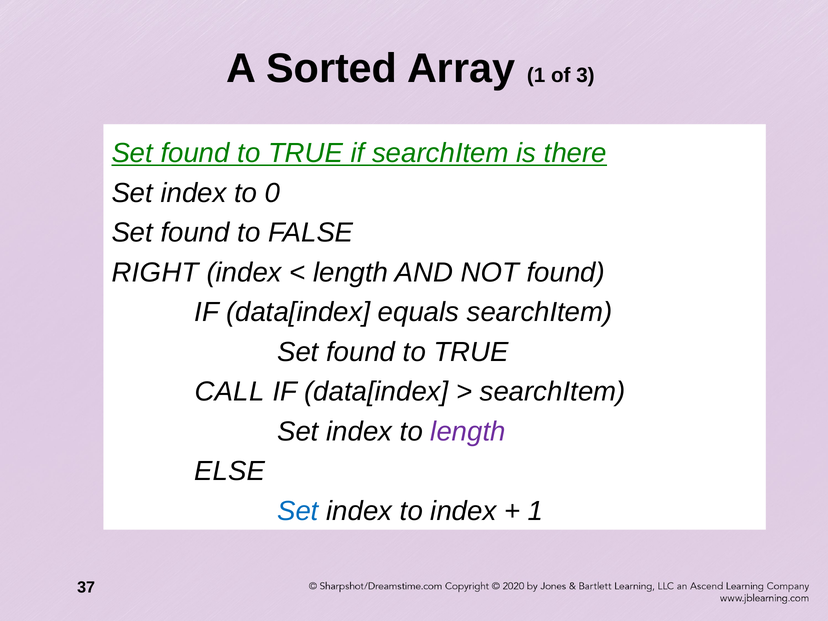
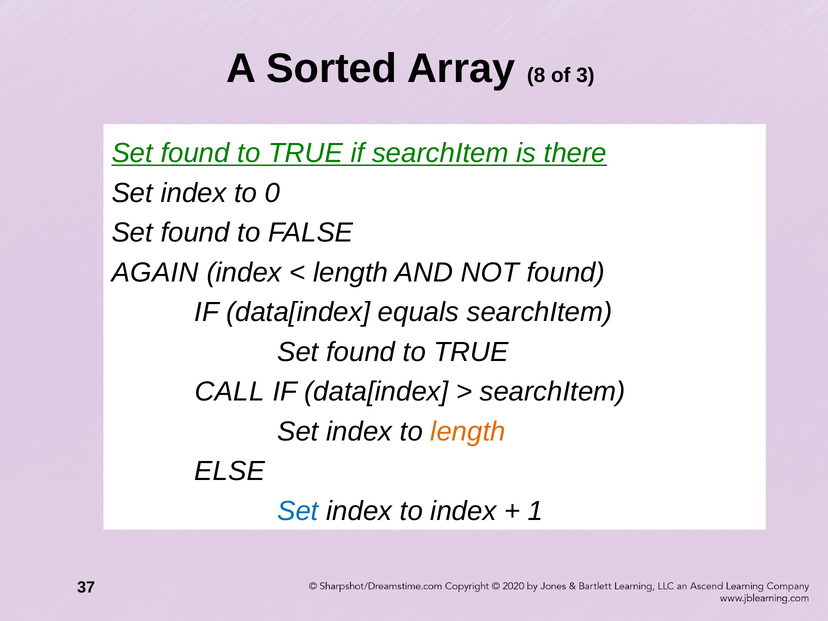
Array 1: 1 -> 8 (536, 75)
RIGHT: RIGHT -> AGAIN (155, 273)
length colour: purple -> orange (468, 432)
